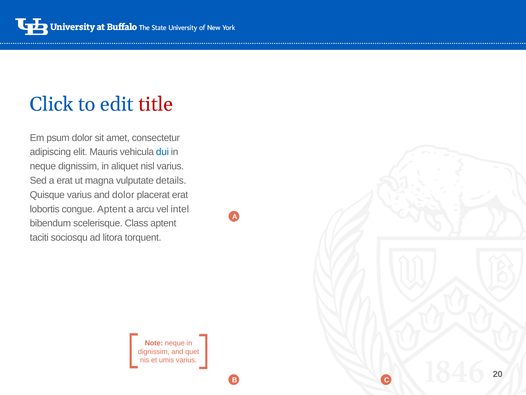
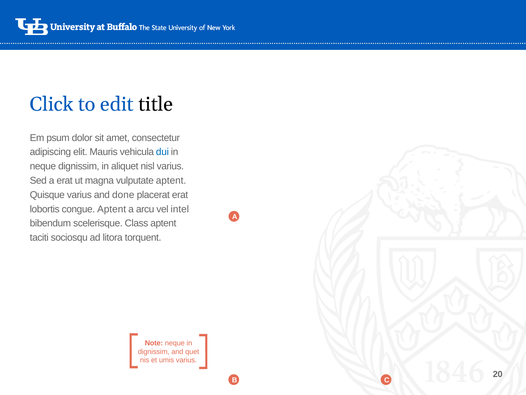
title colour: red -> black (156, 104)
vulputate details: details -> aptent (171, 180)
and dolor: dolor -> done (123, 195)
